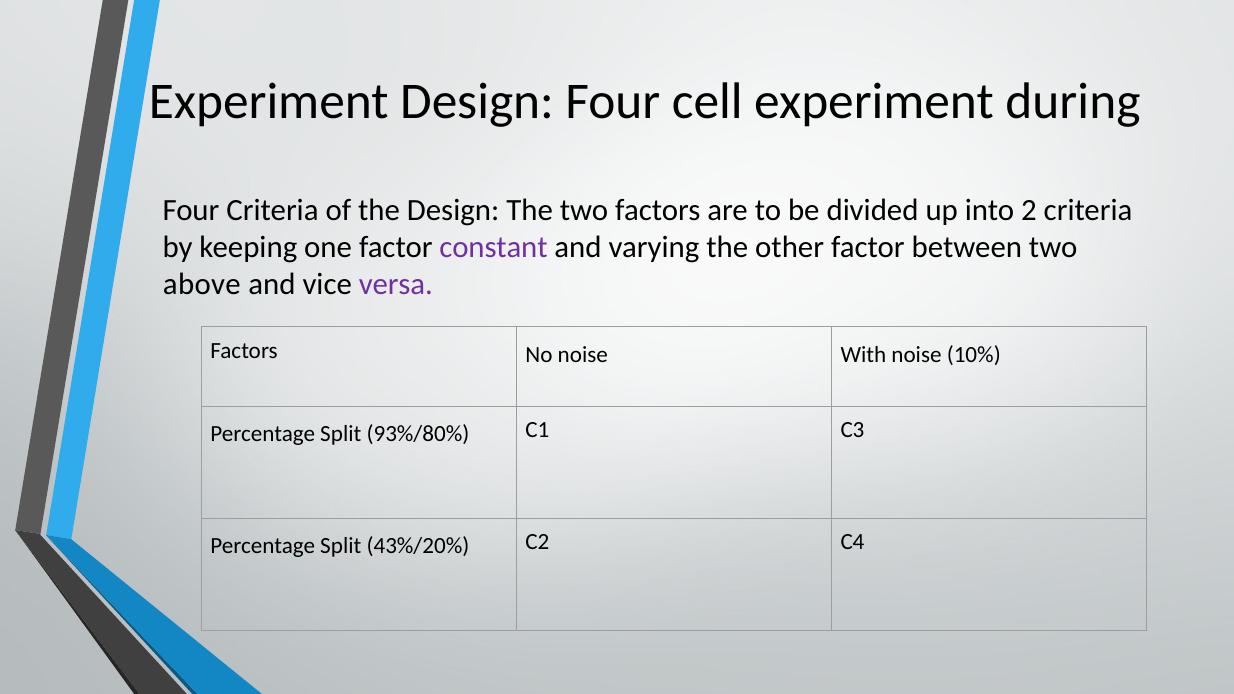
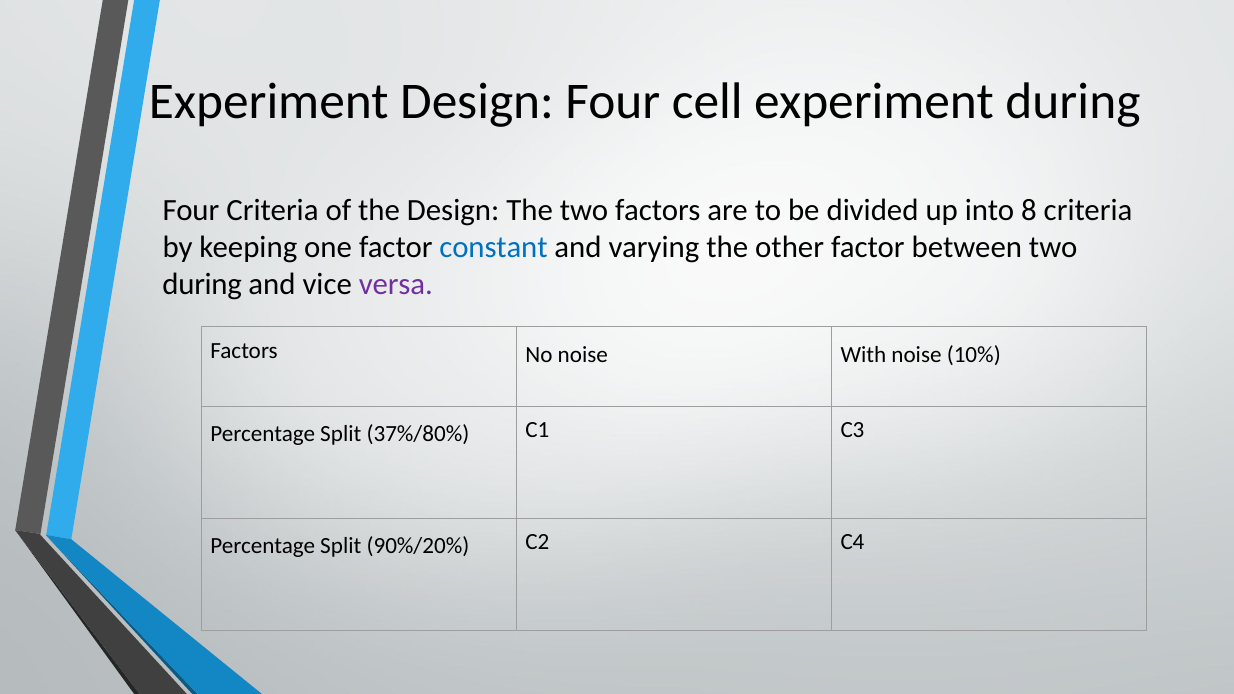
2: 2 -> 8 (1029, 211)
constant colour: purple -> blue (494, 248)
above: above -> during (202, 285)
93%/80%: 93%/80% -> 37%/80% (418, 434)
43%/20%: 43%/20% -> 90%/20% (418, 546)
